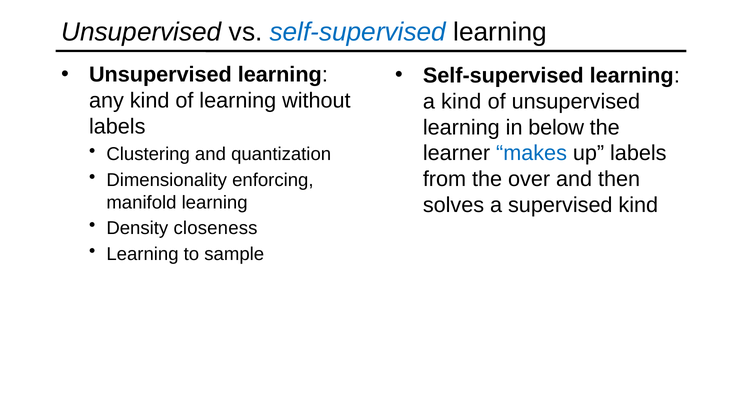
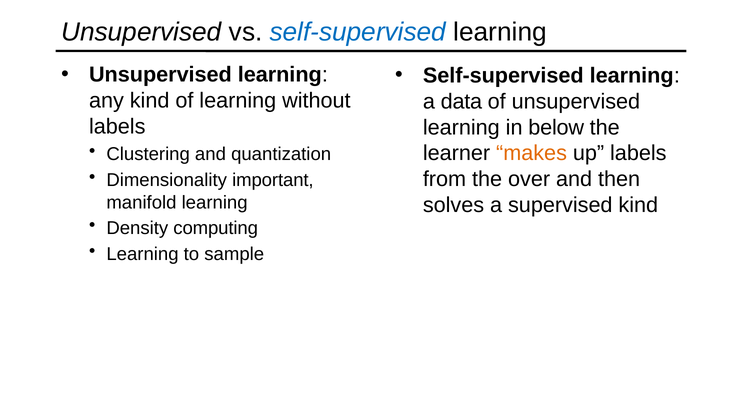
a kind: kind -> data (461, 102)
makes colour: blue -> orange (532, 153)
enforcing: enforcing -> important (273, 180)
closeness: closeness -> computing (216, 229)
